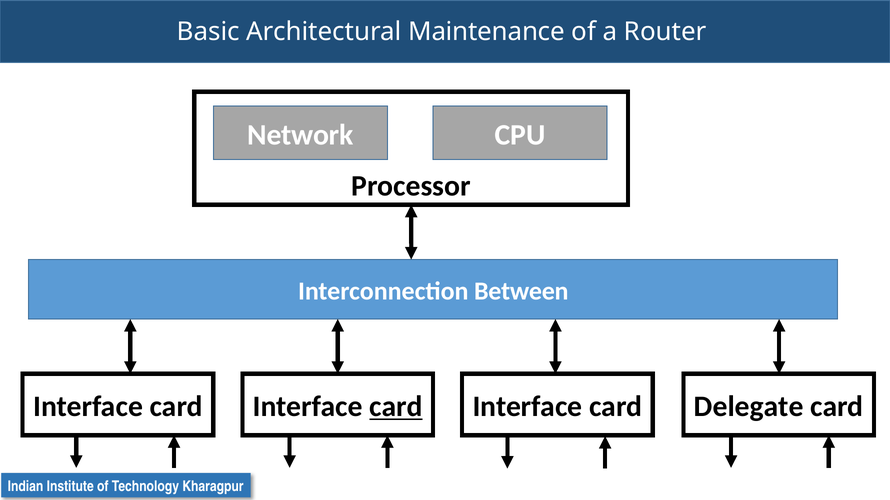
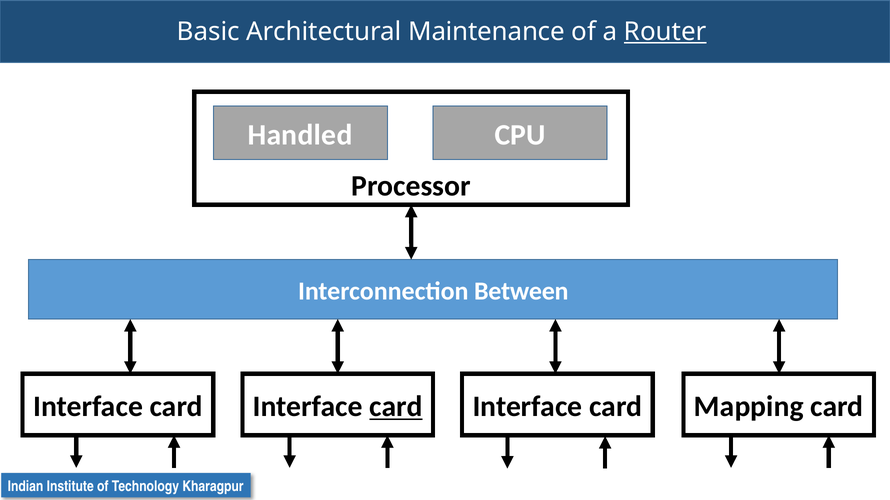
Router underline: none -> present (665, 32)
Network: Network -> Handled (300, 135)
Delegate: Delegate -> Mapping (749, 407)
